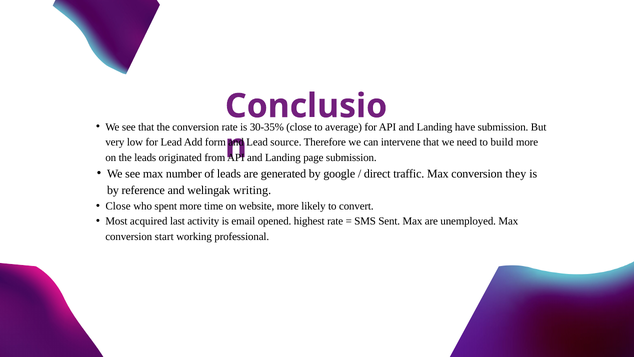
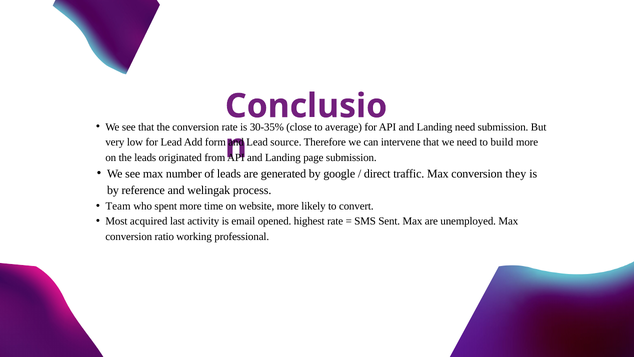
Landing have: have -> need (465, 127)
writing: writing -> process (252, 190)
Close: Close -> Team (118, 206)
start: start -> ratio (164, 236)
